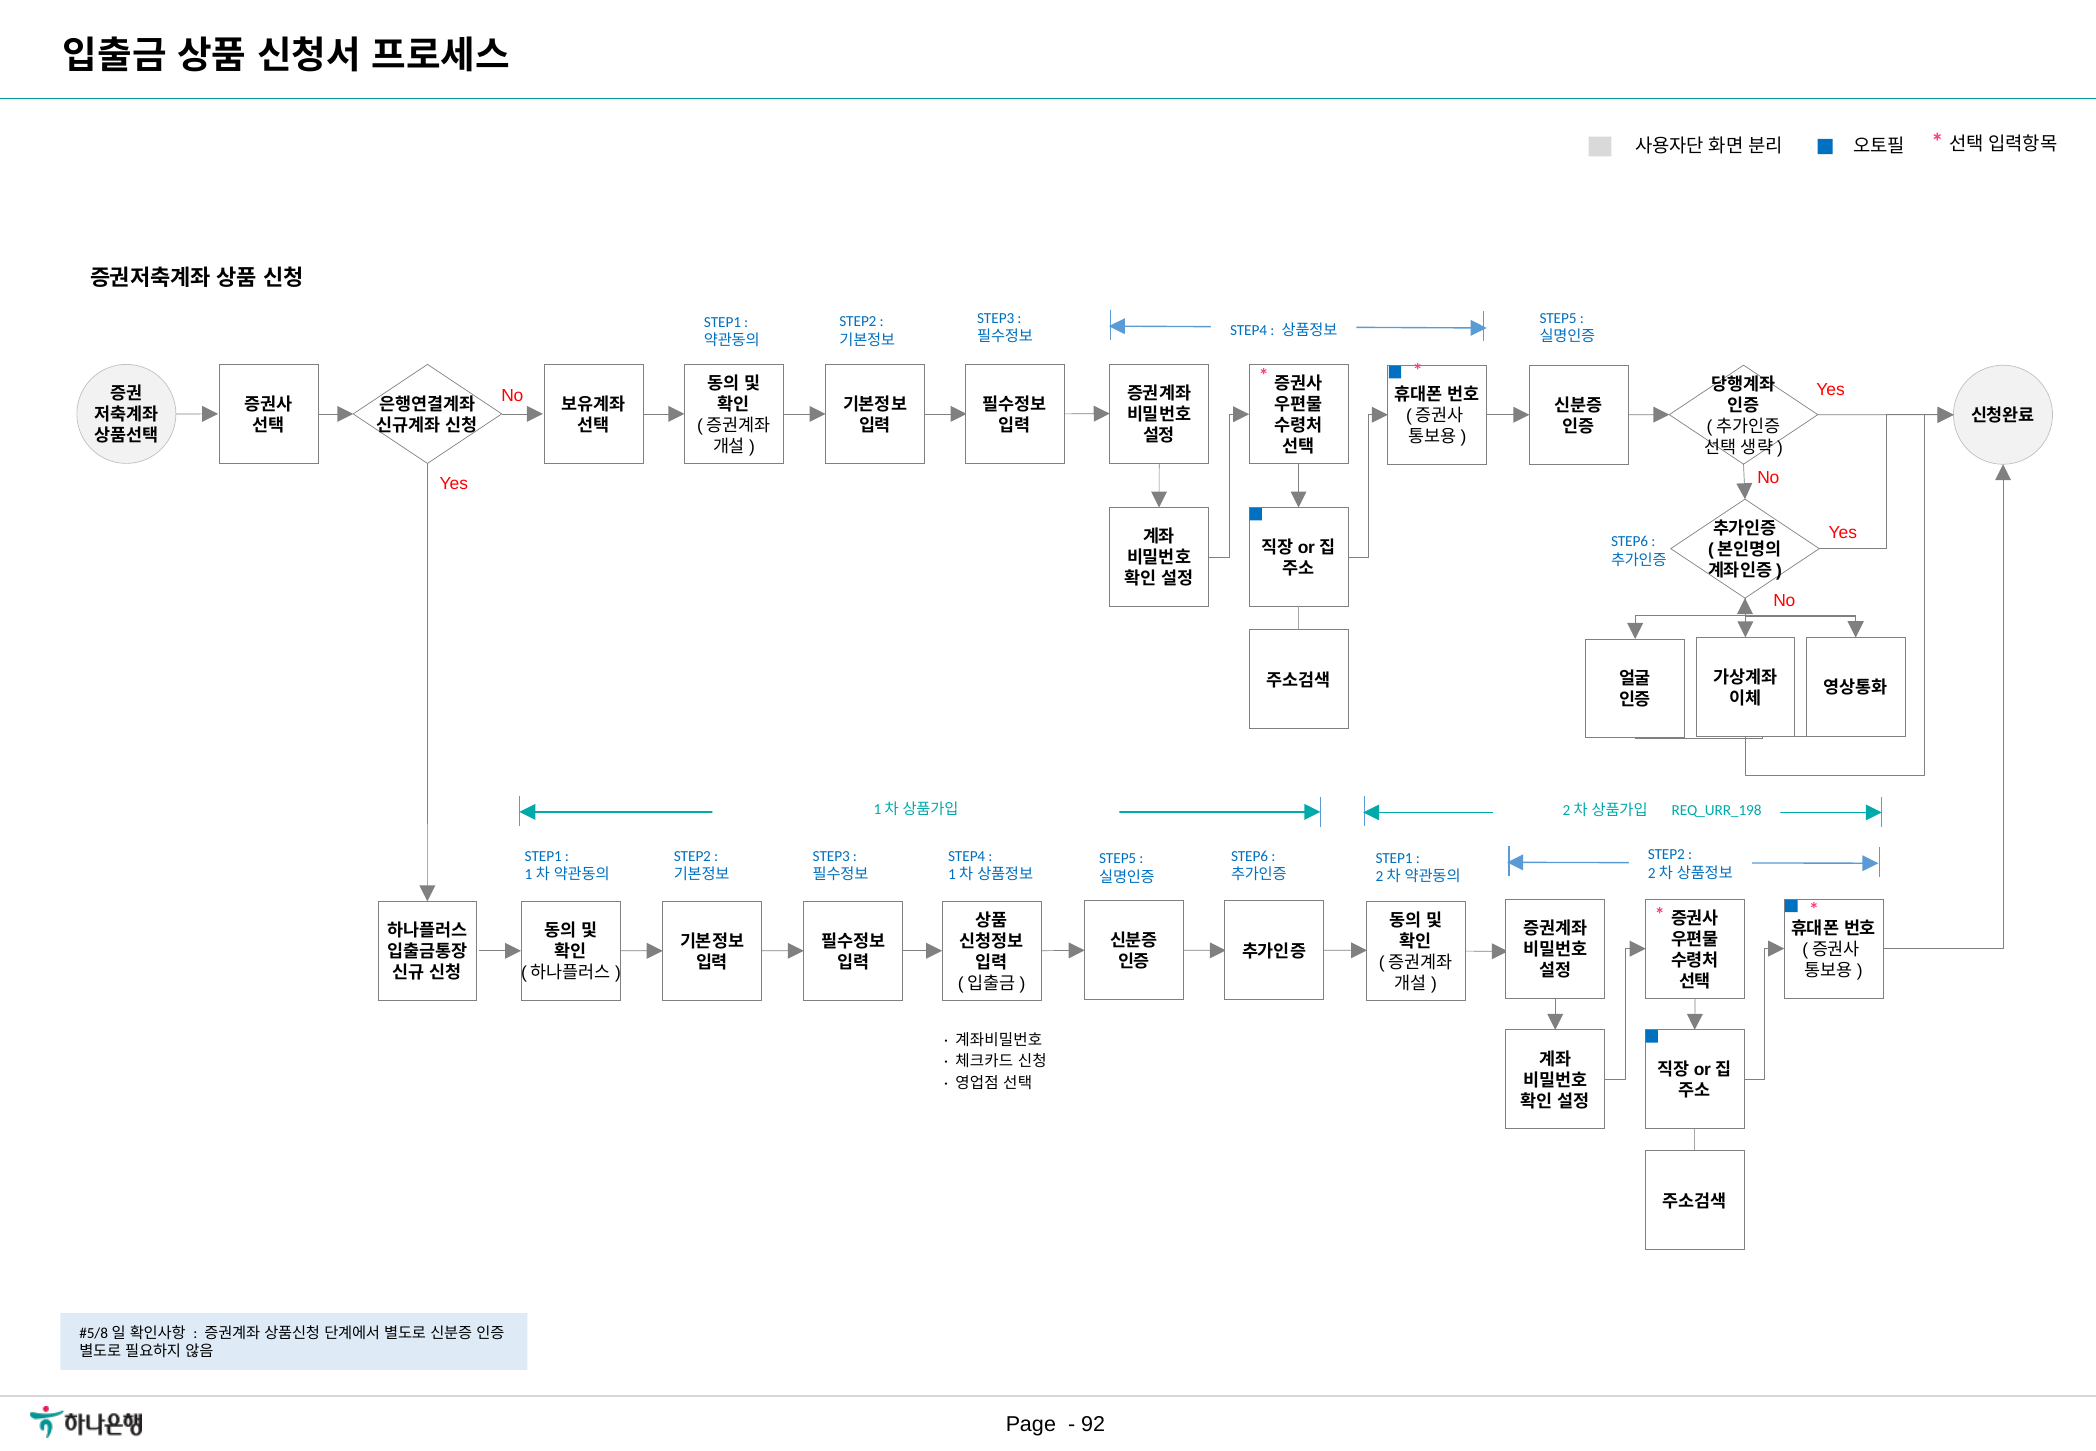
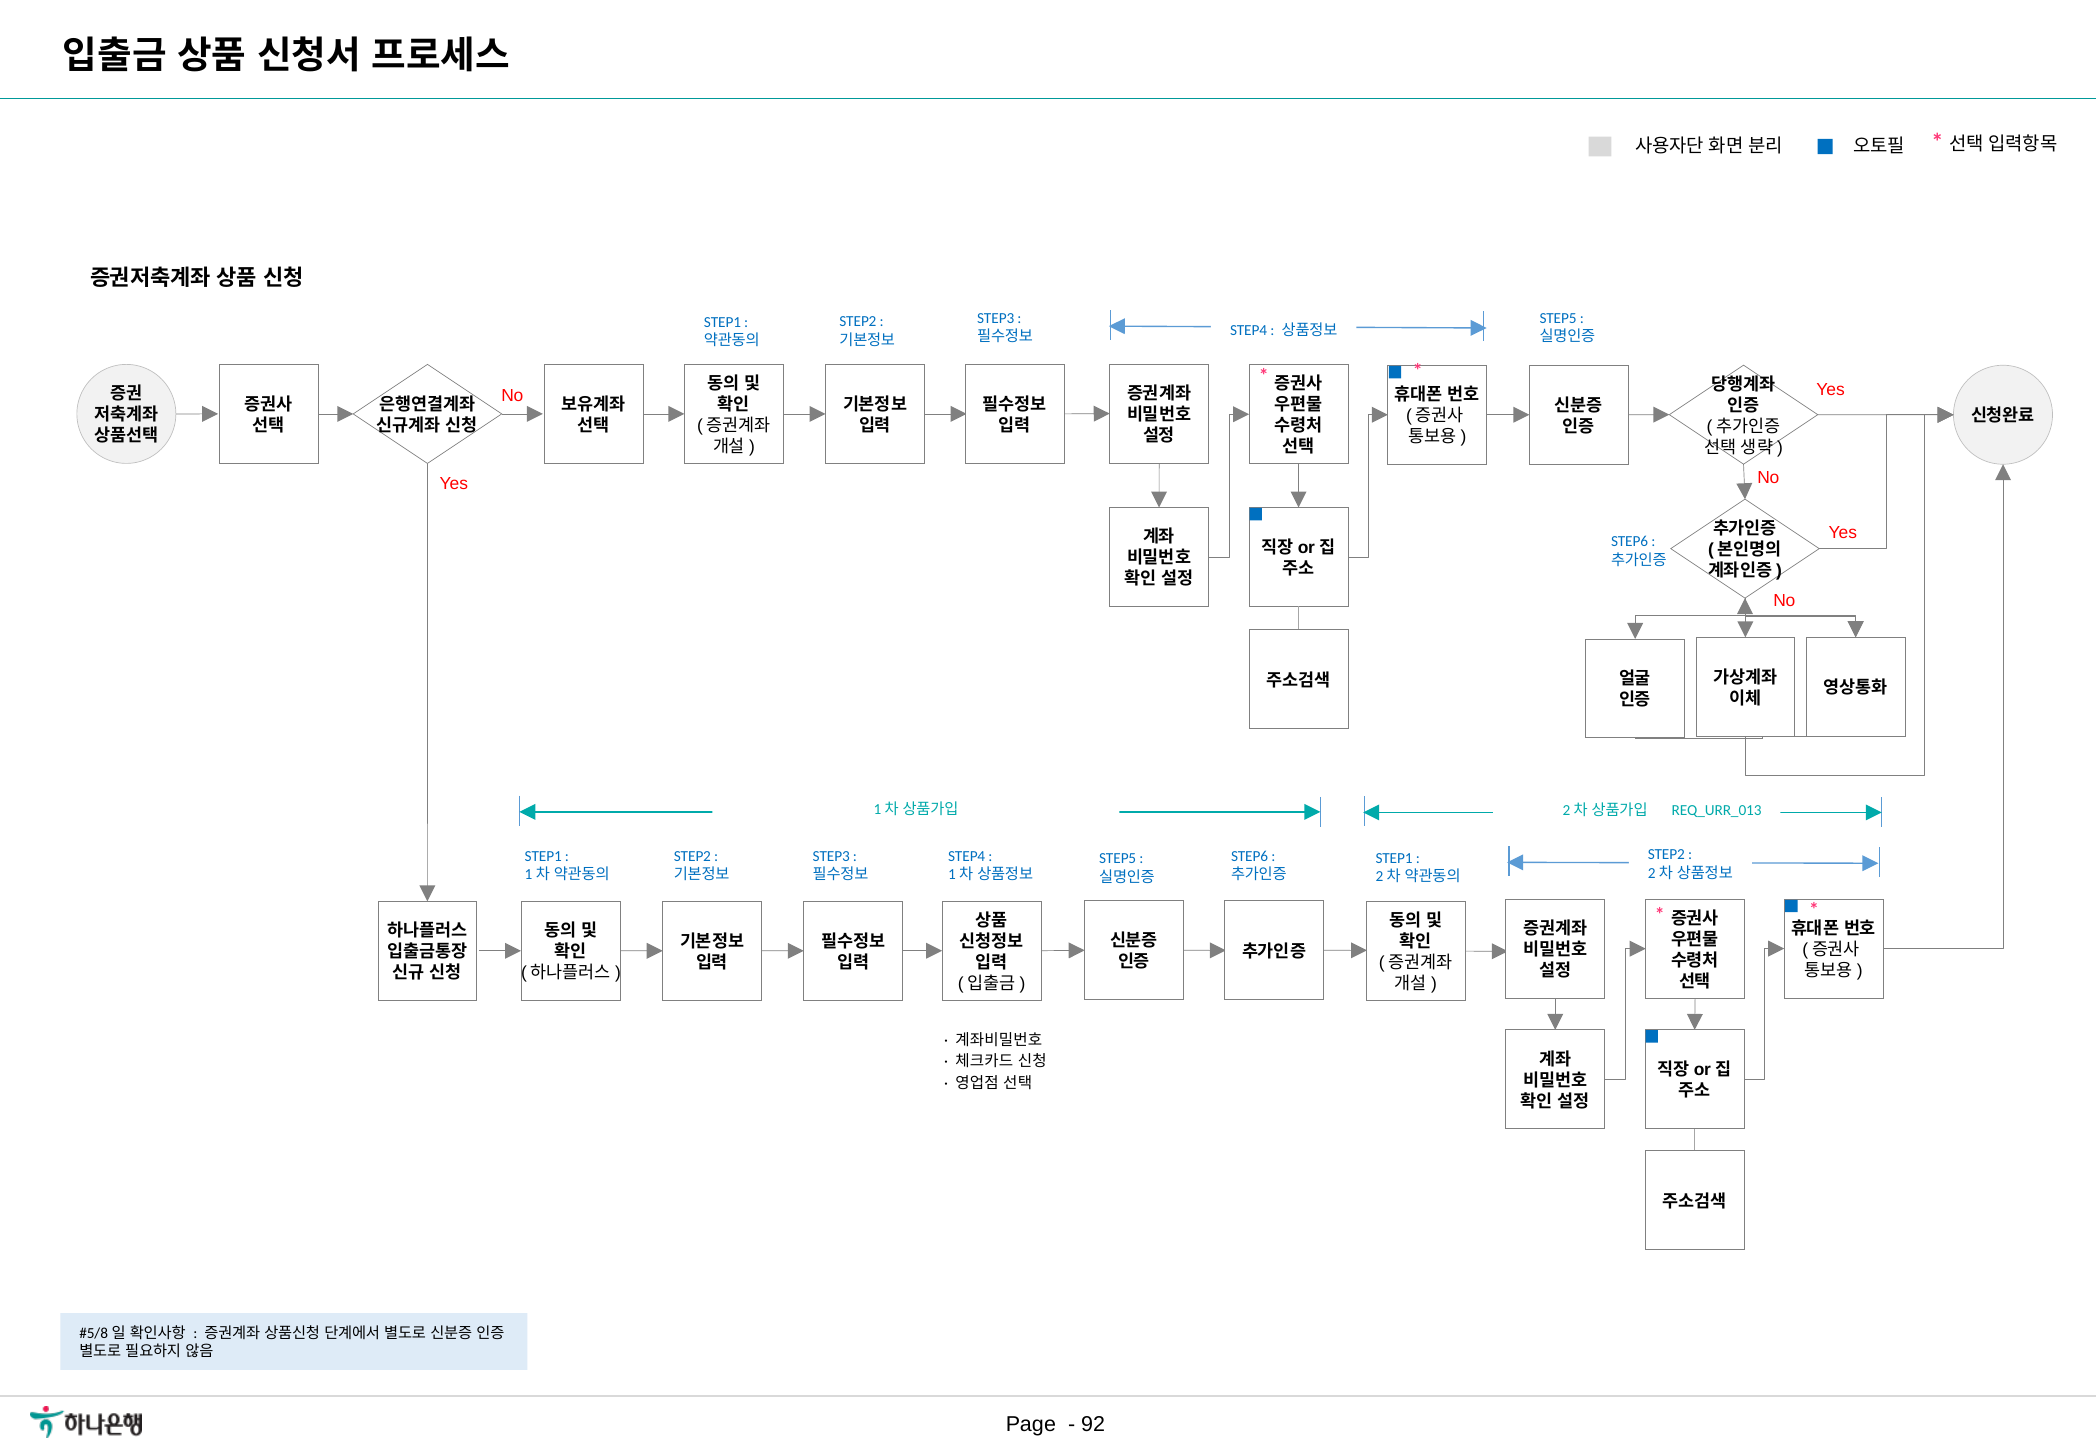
REQ_URR_198: REQ_URR_198 -> REQ_URR_013 (1717, 811)
